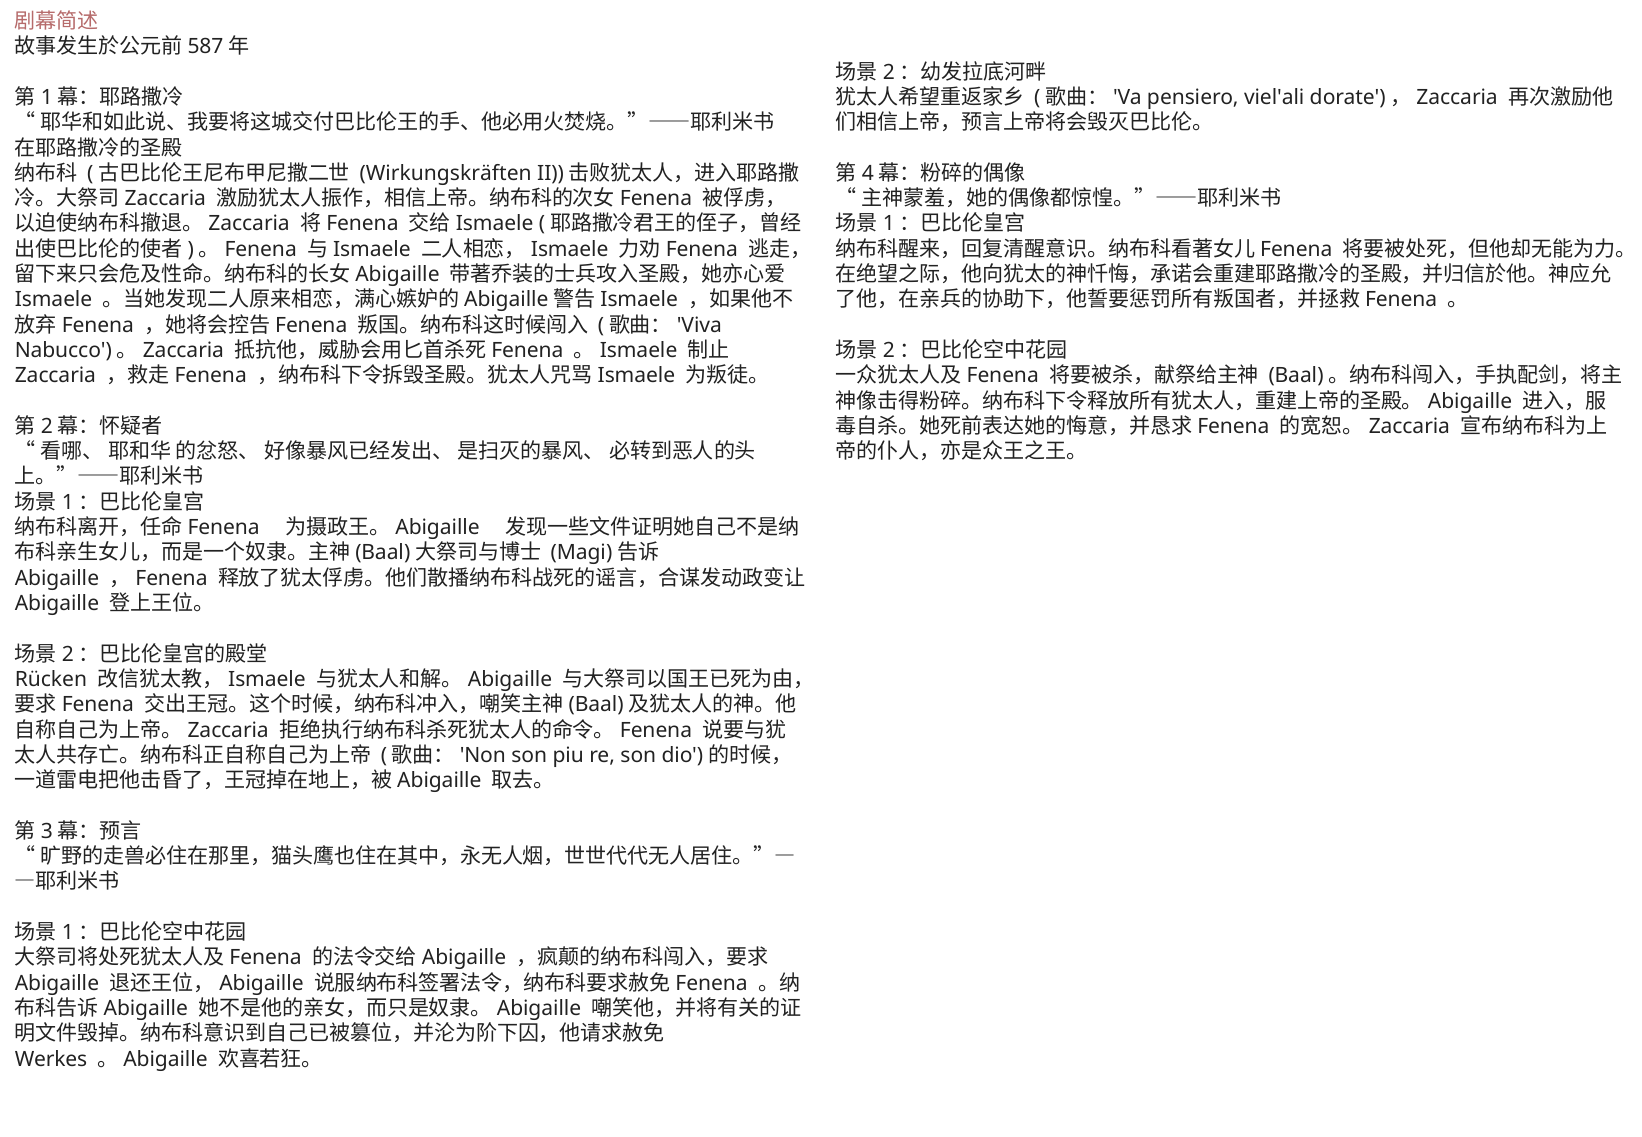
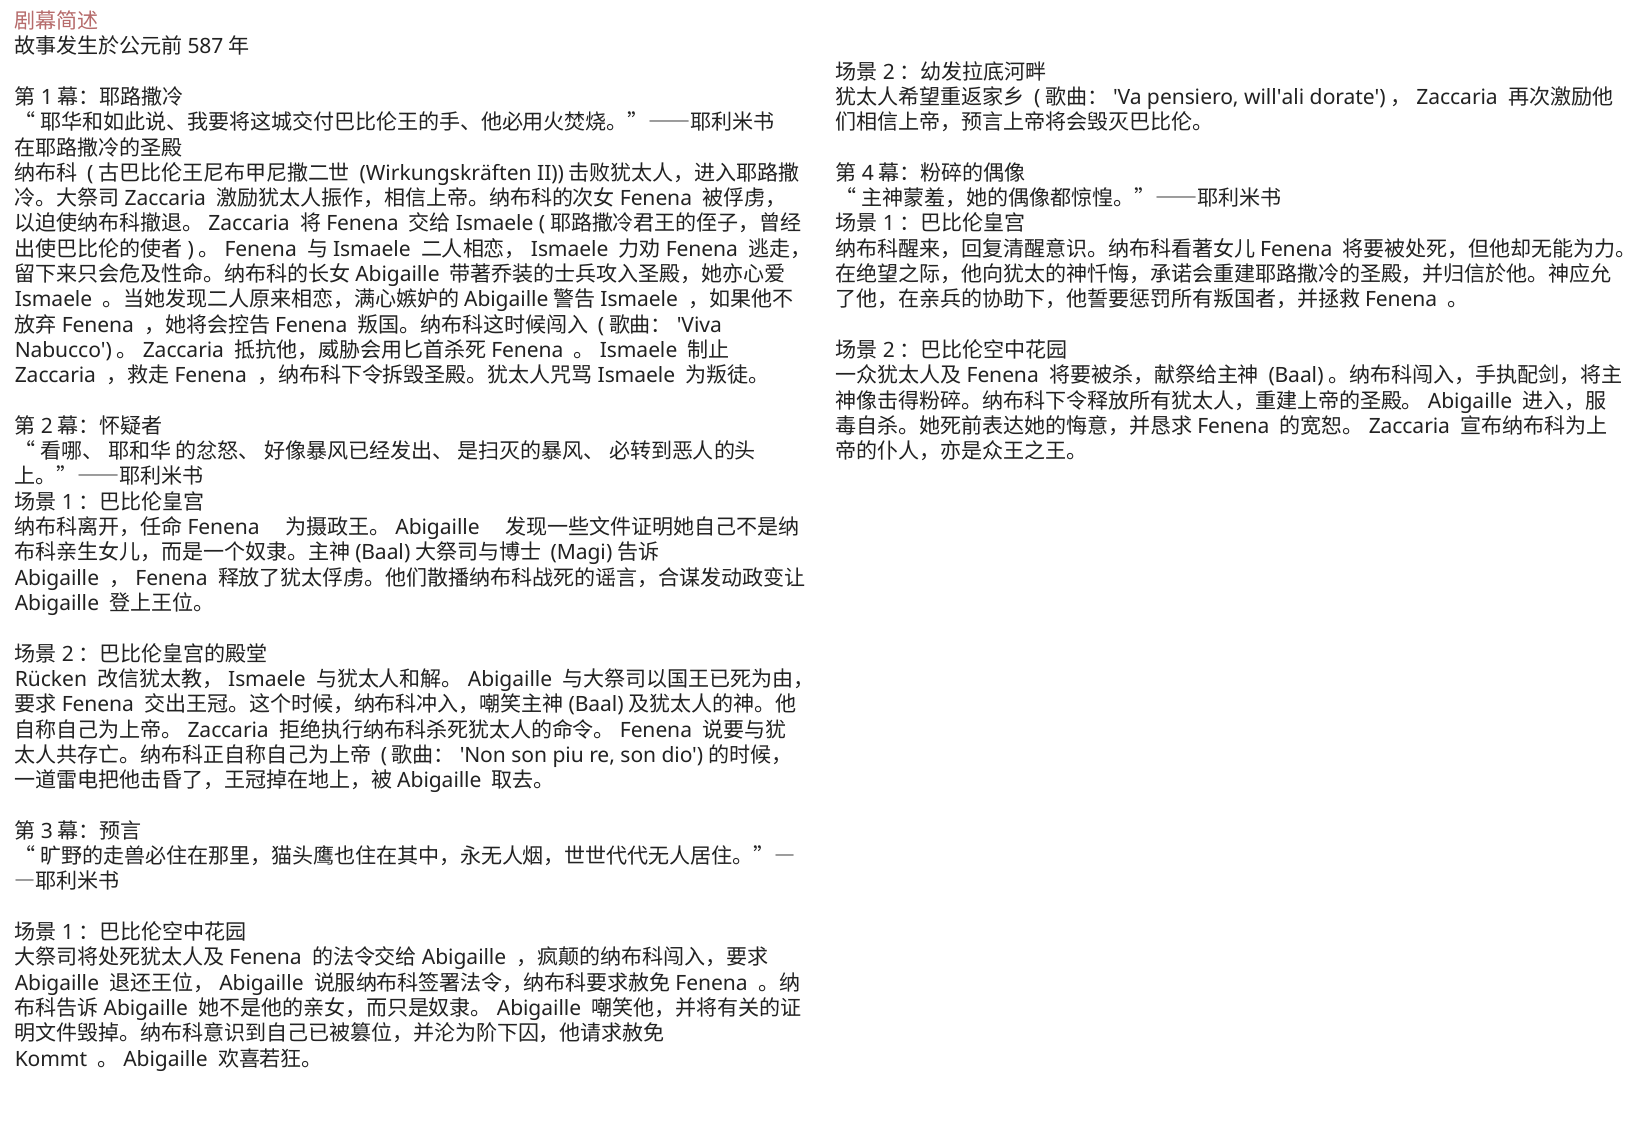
viel'ali: viel'ali -> will'ali (1274, 97)
Werkes: Werkes -> Kommt (51, 1059)
